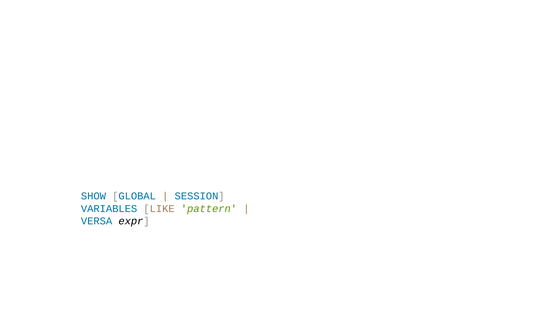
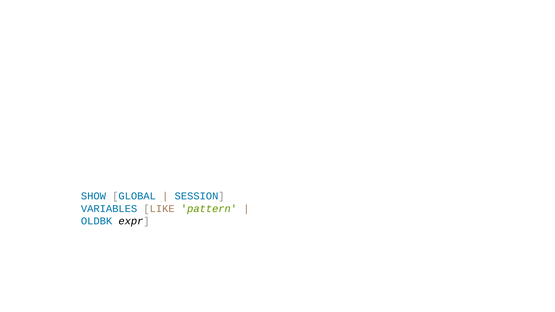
VERSA: VERSA -> OLDBK (97, 221)
